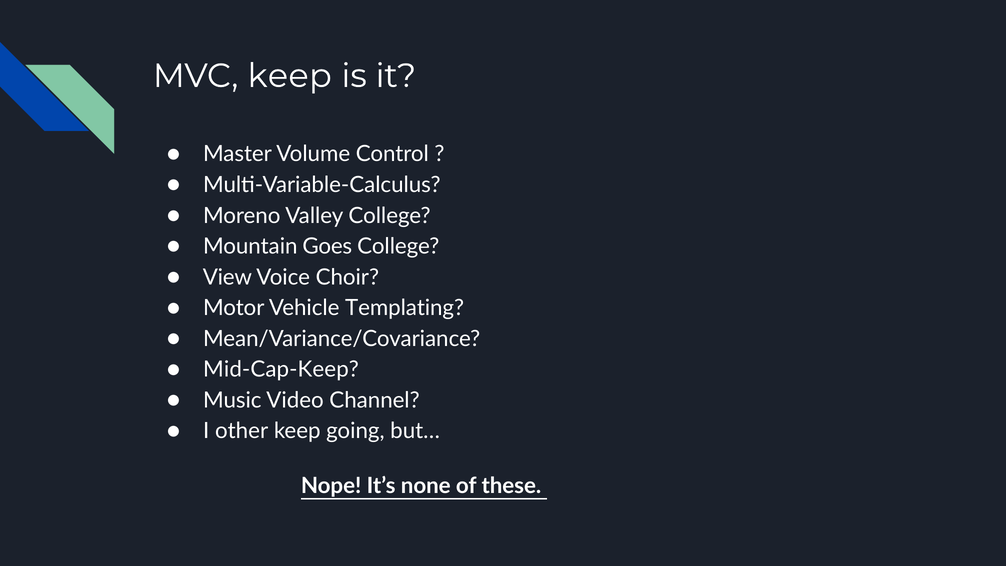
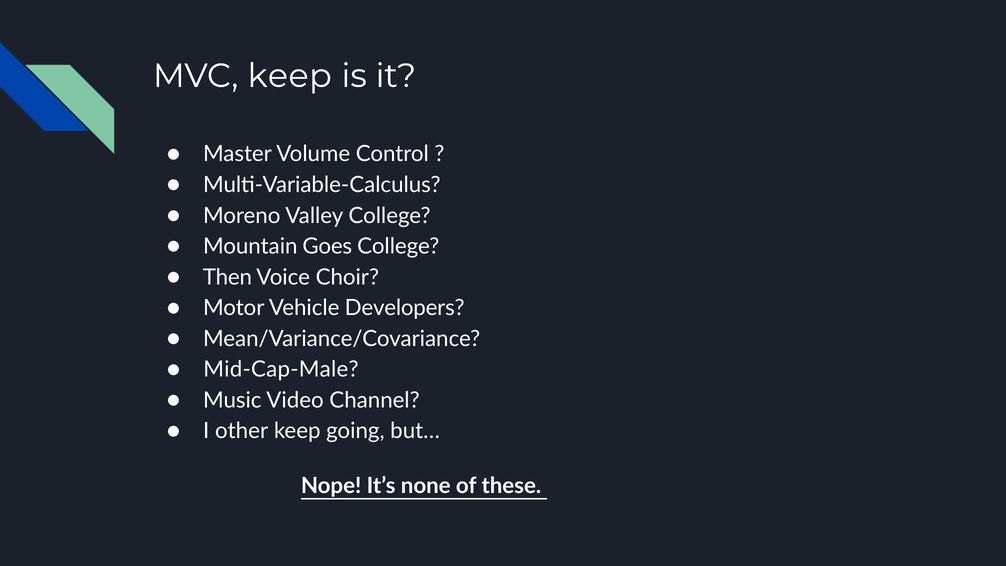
View: View -> Then (227, 277)
Templating: Templating -> Developers (405, 308)
Mid-Cap-Keep: Mid-Cap-Keep -> Mid-Cap-Male (281, 369)
